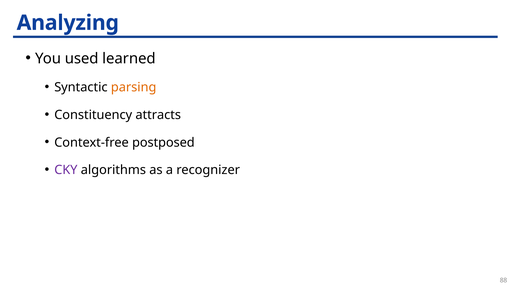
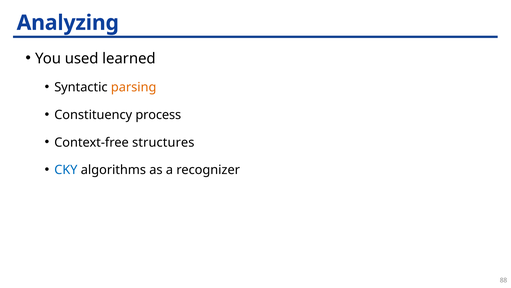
attracts: attracts -> process (158, 115)
postposed: postposed -> structures (163, 142)
CKY colour: purple -> blue (66, 170)
